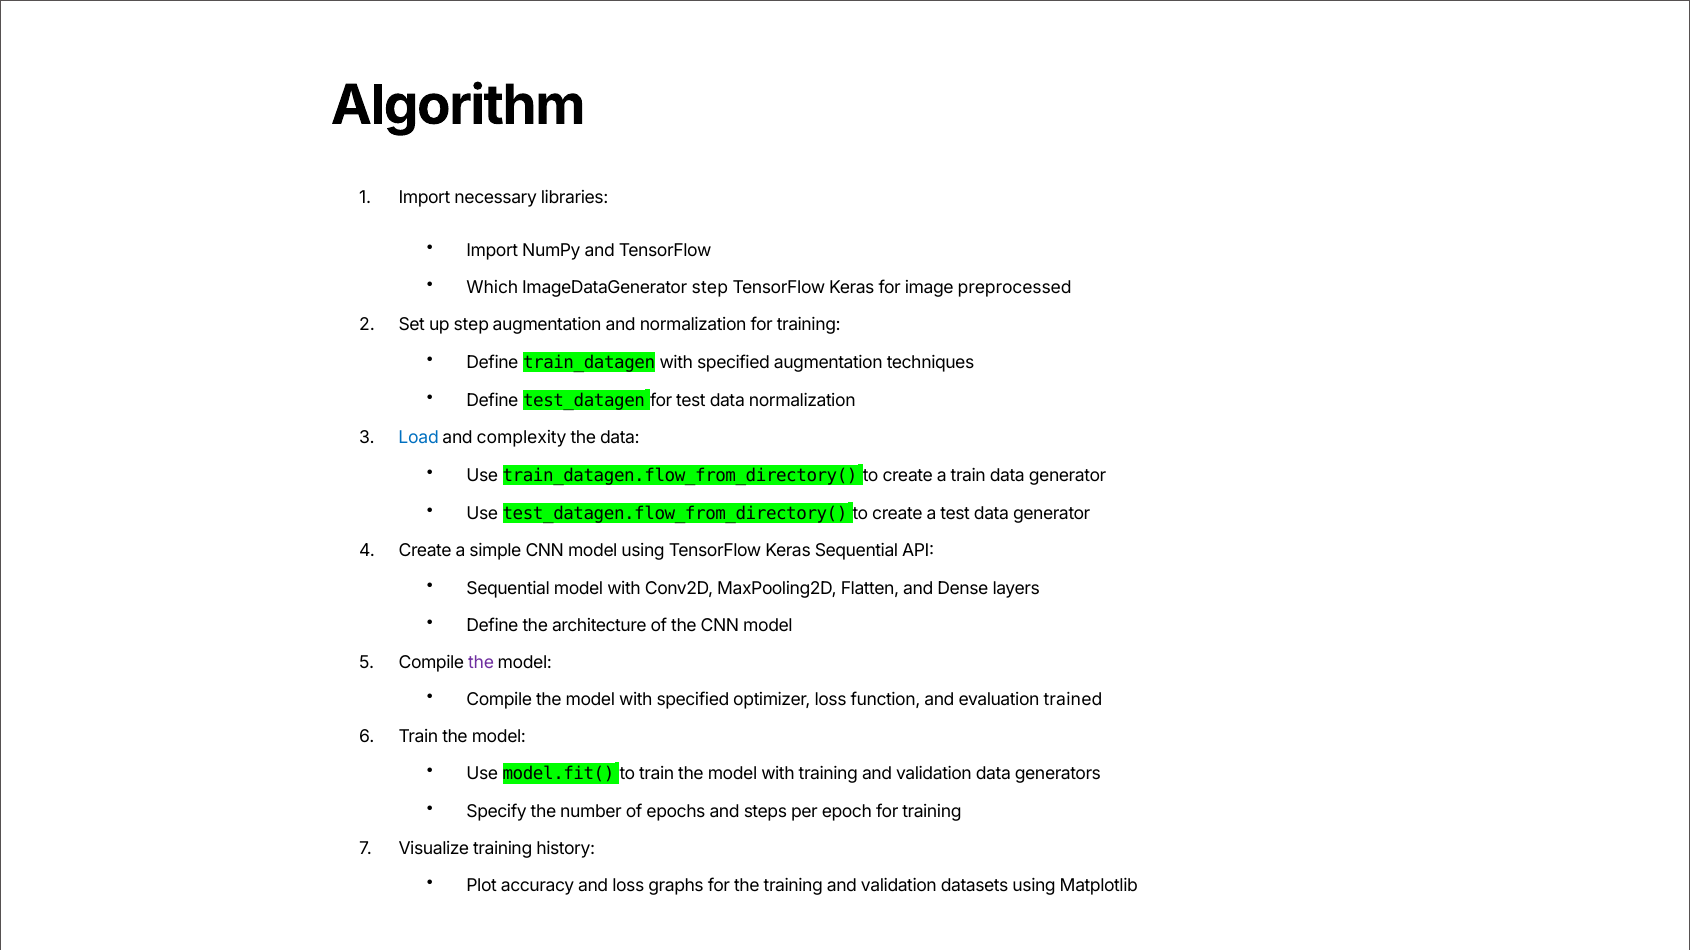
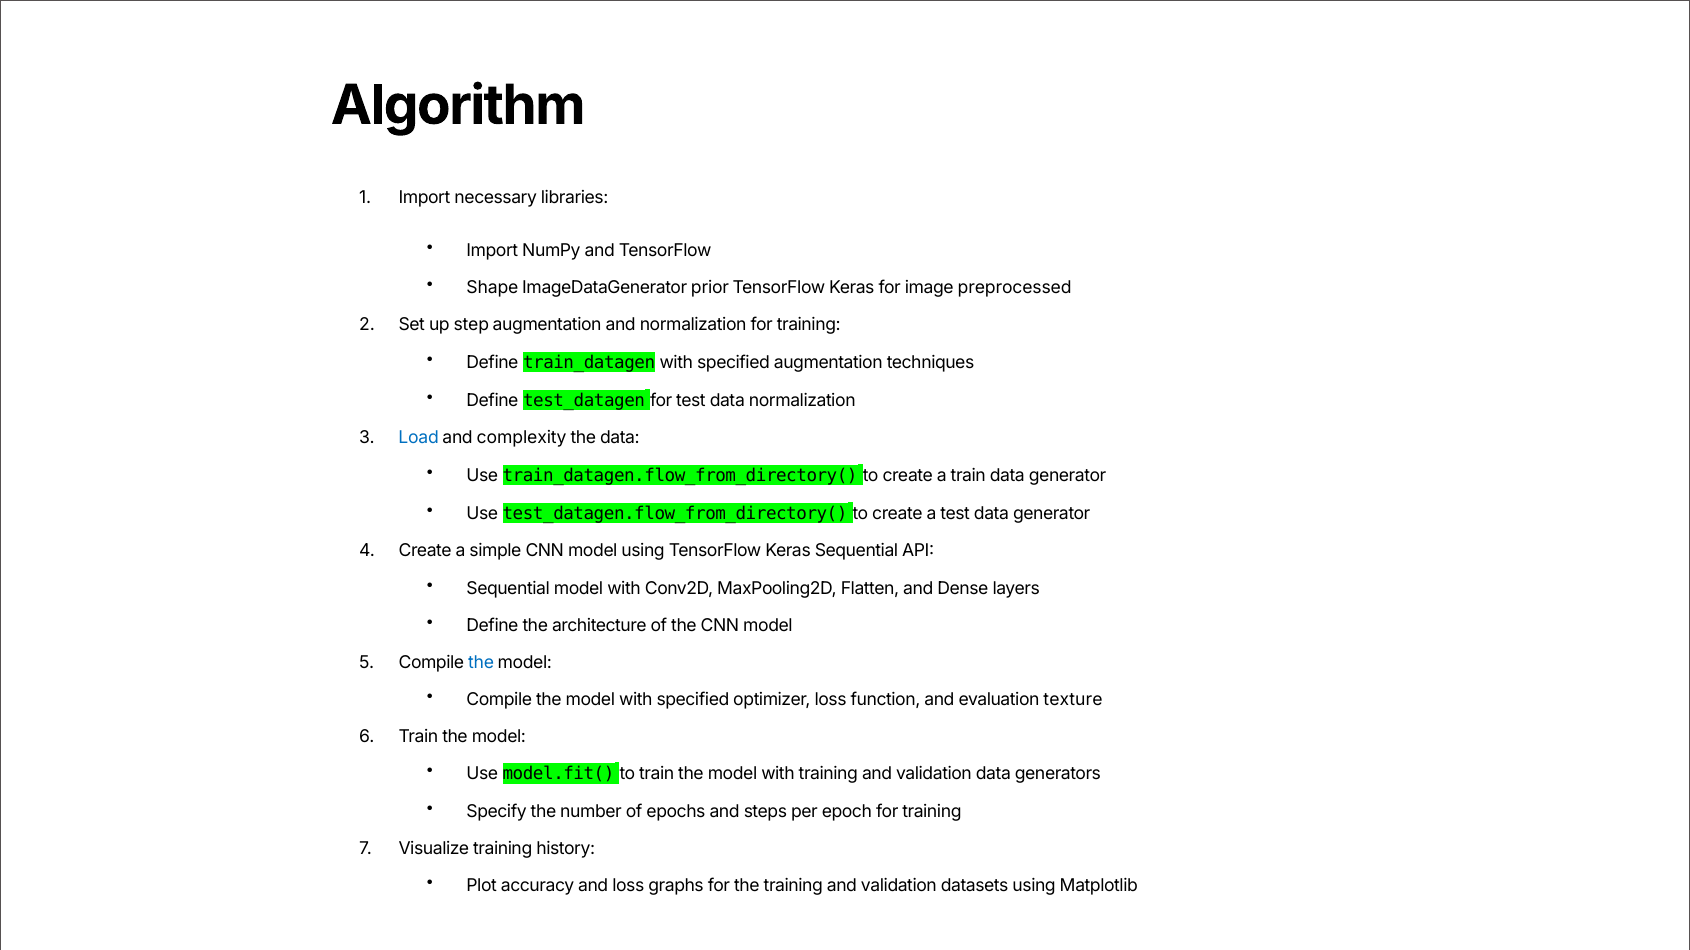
Which: Which -> Shape (492, 288)
ImageDataGenerator step: step -> prior (710, 288)
the colour: purple -> blue (481, 663)
trained: trained -> texture (1073, 700)
